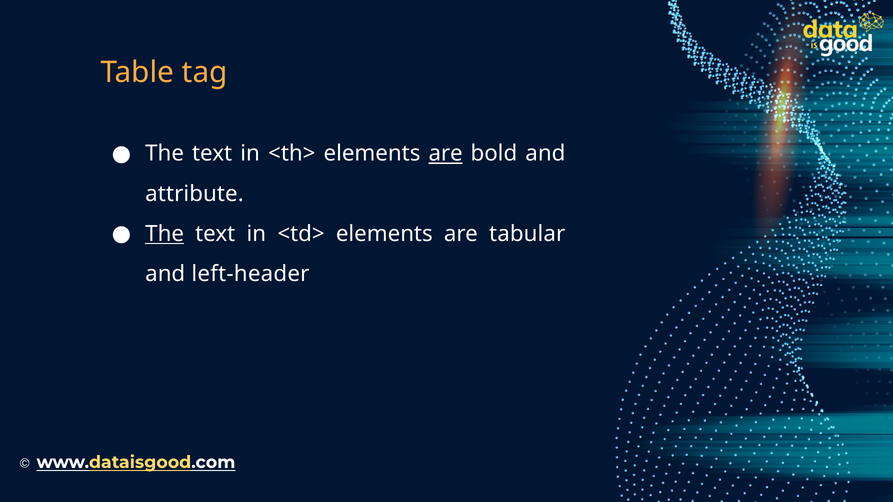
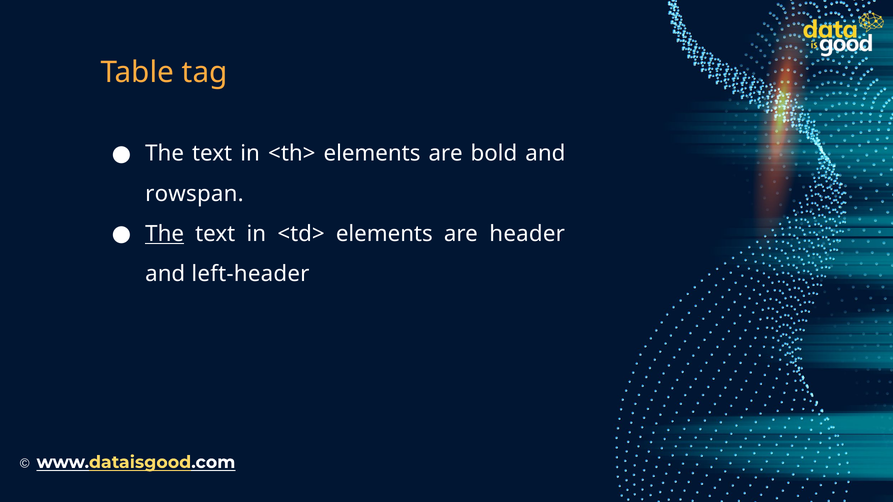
are underline: present -> none (446, 154)
attribute: attribute -> rowspan (194, 194)
tabular: tabular -> header (527, 234)
